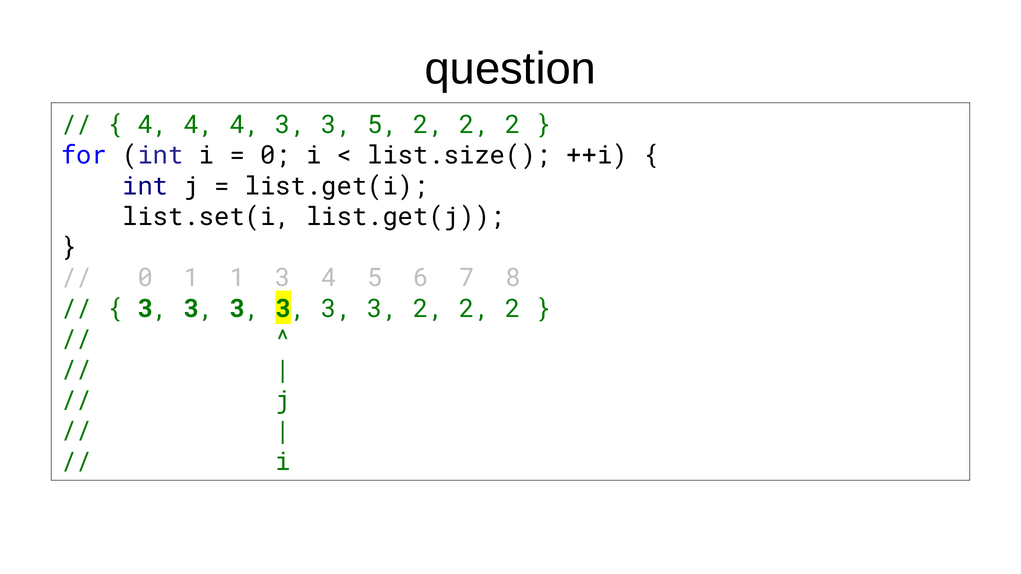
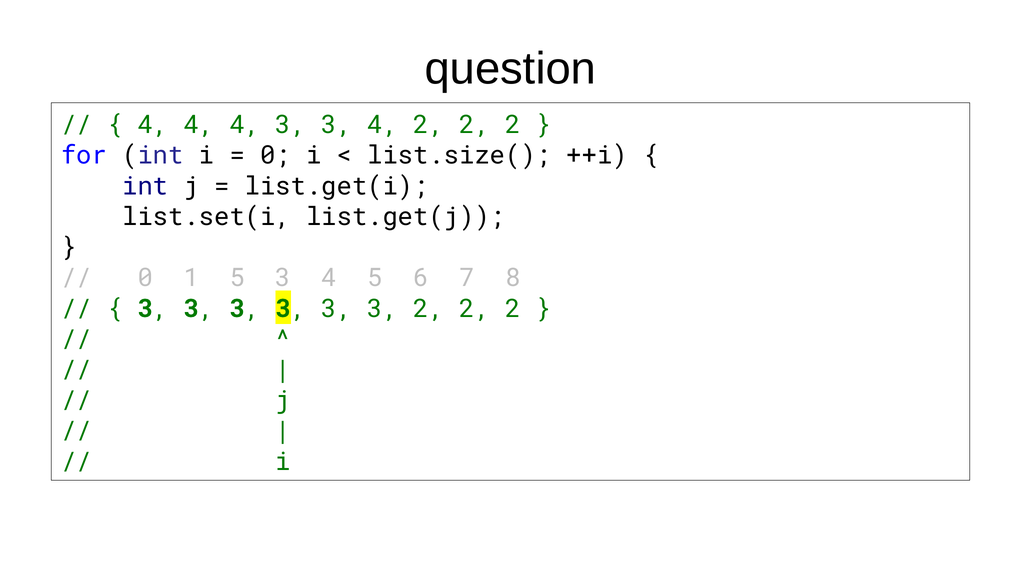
3 3 5: 5 -> 4 (383, 125)
1 1: 1 -> 5 (237, 278)
